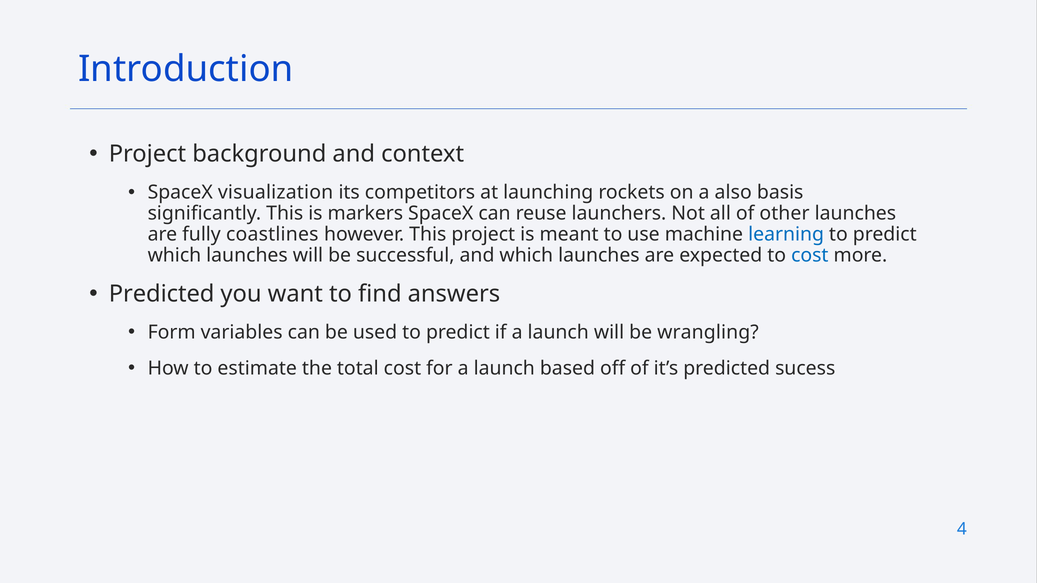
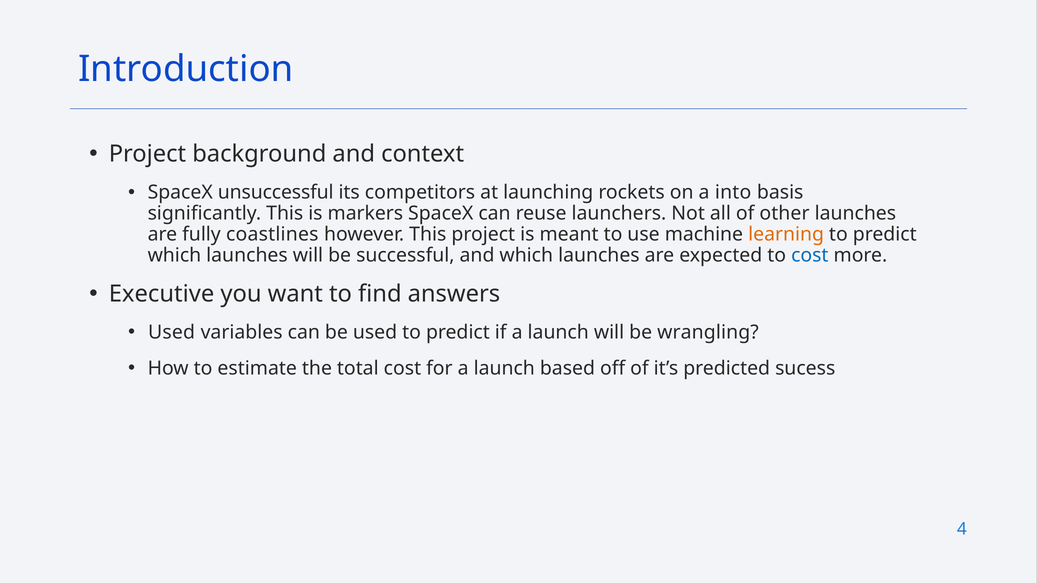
visualization: visualization -> unsuccessful (276, 192)
also: also -> into (733, 192)
learning colour: blue -> orange (786, 234)
Predicted: Predicted -> Executive (162, 294)
Form: Form -> Used (172, 332)
